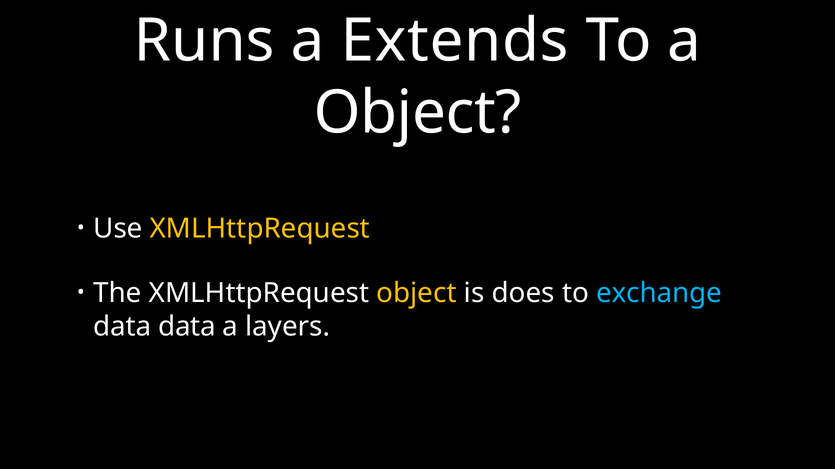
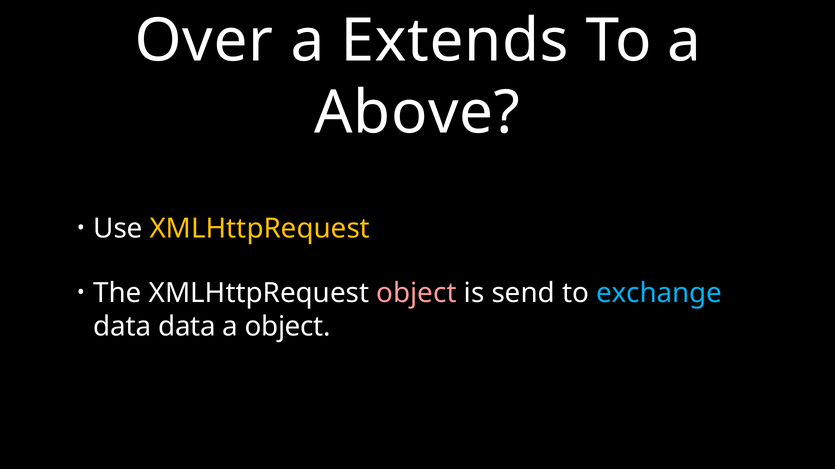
Runs: Runs -> Over (204, 41)
Object: Object -> Above (417, 113)
object colour: yellow -> pink (416, 294)
does: does -> send (523, 294)
a layers: layers -> object (288, 327)
